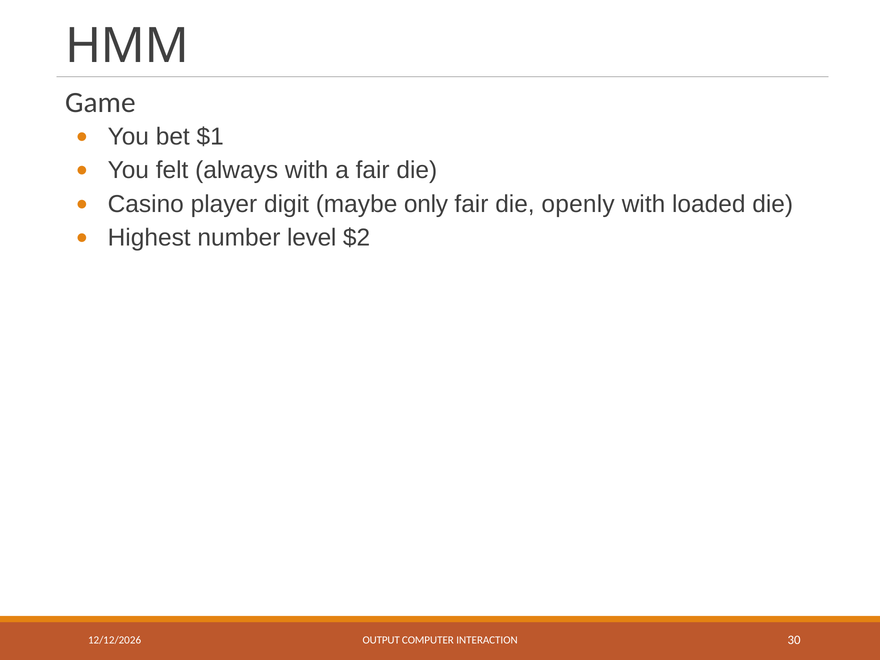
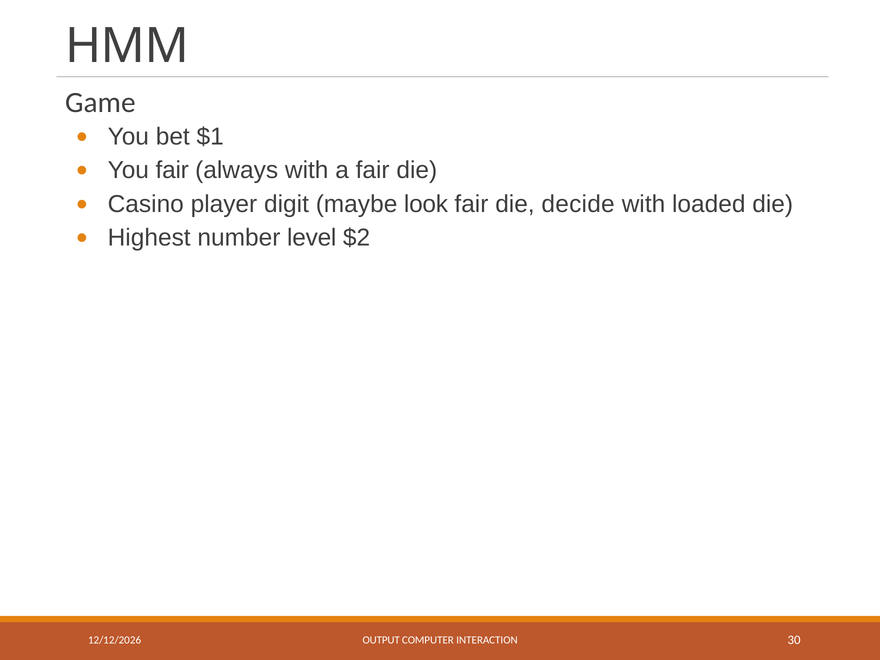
You felt: felt -> fair (172, 170)
only: only -> look (426, 204)
openly: openly -> decide (578, 204)
